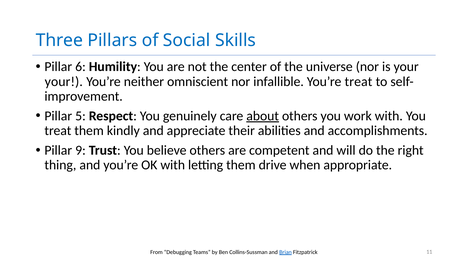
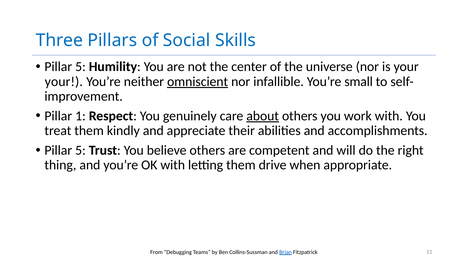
6: 6 -> 5 (80, 67)
omniscient underline: none -> present (198, 81)
You’re treat: treat -> small (359, 81)
5: 5 -> 1 (80, 116)
9: 9 -> 5 (80, 150)
